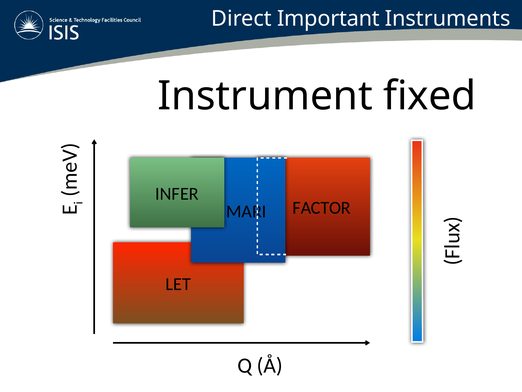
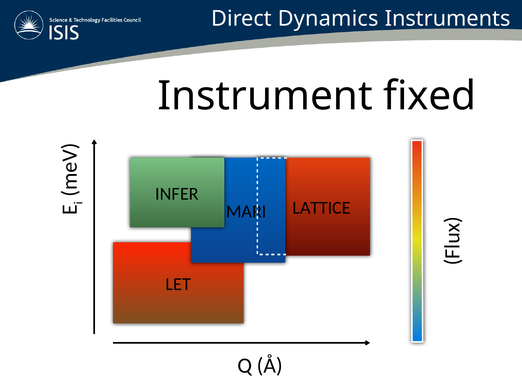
Important: Important -> Dynamics (328, 19)
FACTOR: FACTOR -> LATTICE (322, 208)
